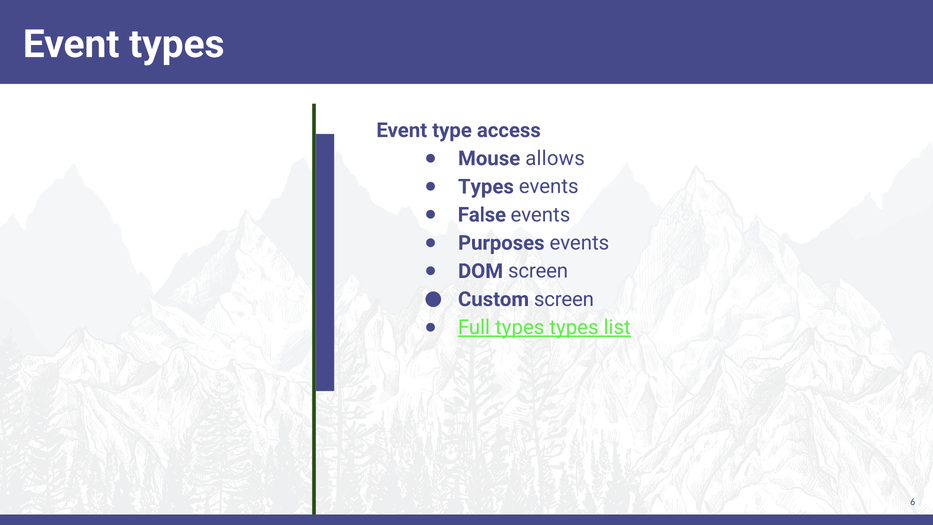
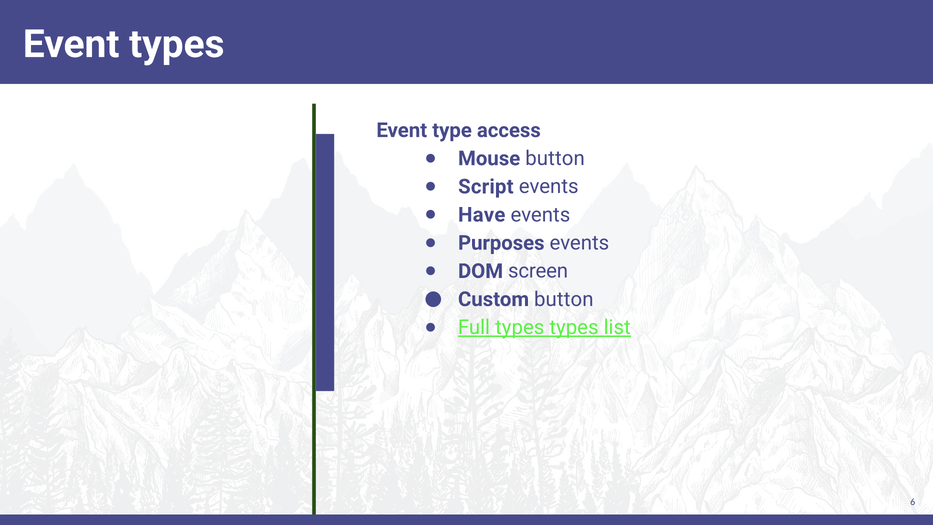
Mouse allows: allows -> button (555, 158)
Types: Types -> Script (486, 187)
False: False -> Have (482, 215)
Custom screen: screen -> button (564, 299)
